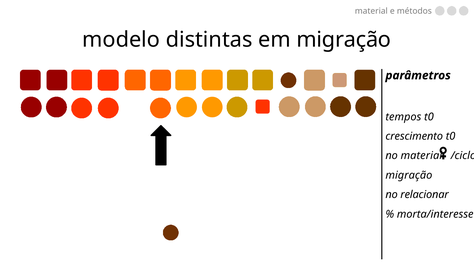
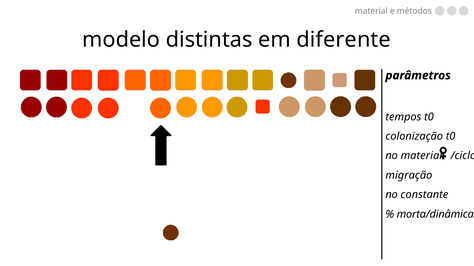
em migração: migração -> diferente (344, 40)
crescimento: crescimento -> colonização (414, 137)
relacionar: relacionar -> constante (424, 195)
morta/interesse: morta/interesse -> morta/dinâmica (435, 215)
